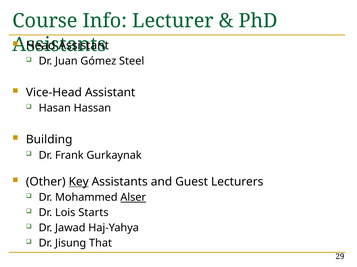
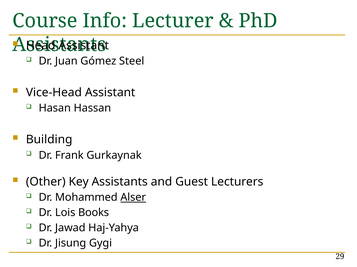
Key underline: present -> none (79, 182)
Starts: Starts -> Books (94, 213)
That: That -> Gygi (101, 244)
